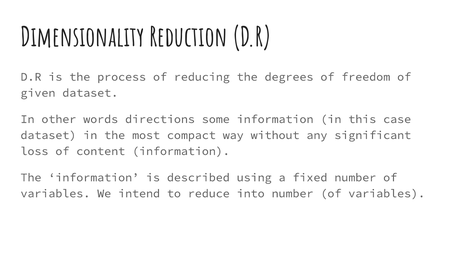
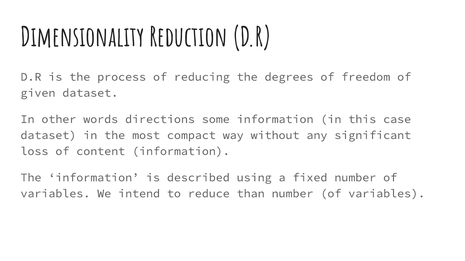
into: into -> than (251, 194)
